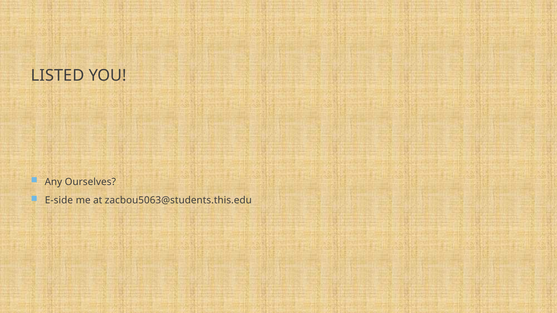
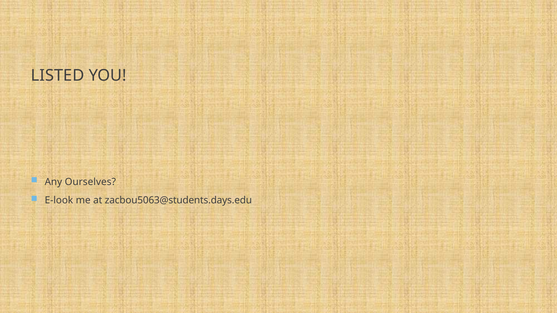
E-side: E-side -> E-look (59, 200)
zacbou5063@students.this.edu: zacbou5063@students.this.edu -> zacbou5063@students.days.edu (178, 200)
